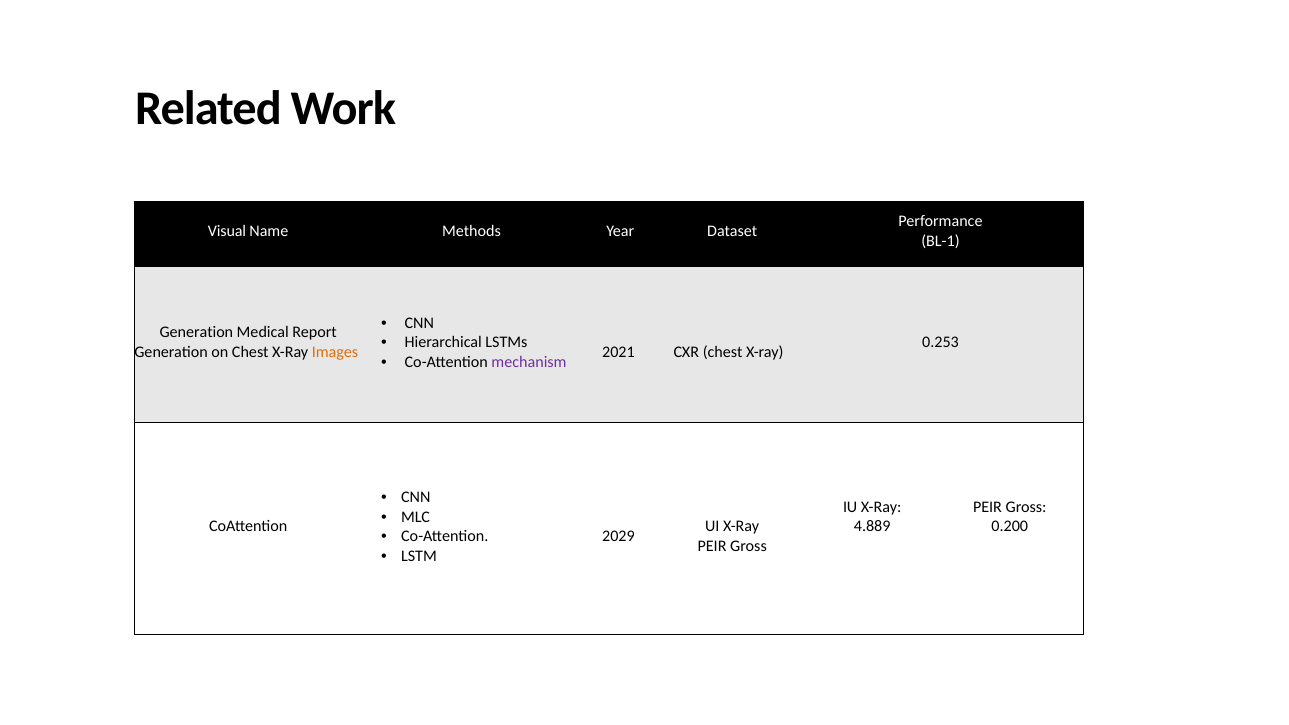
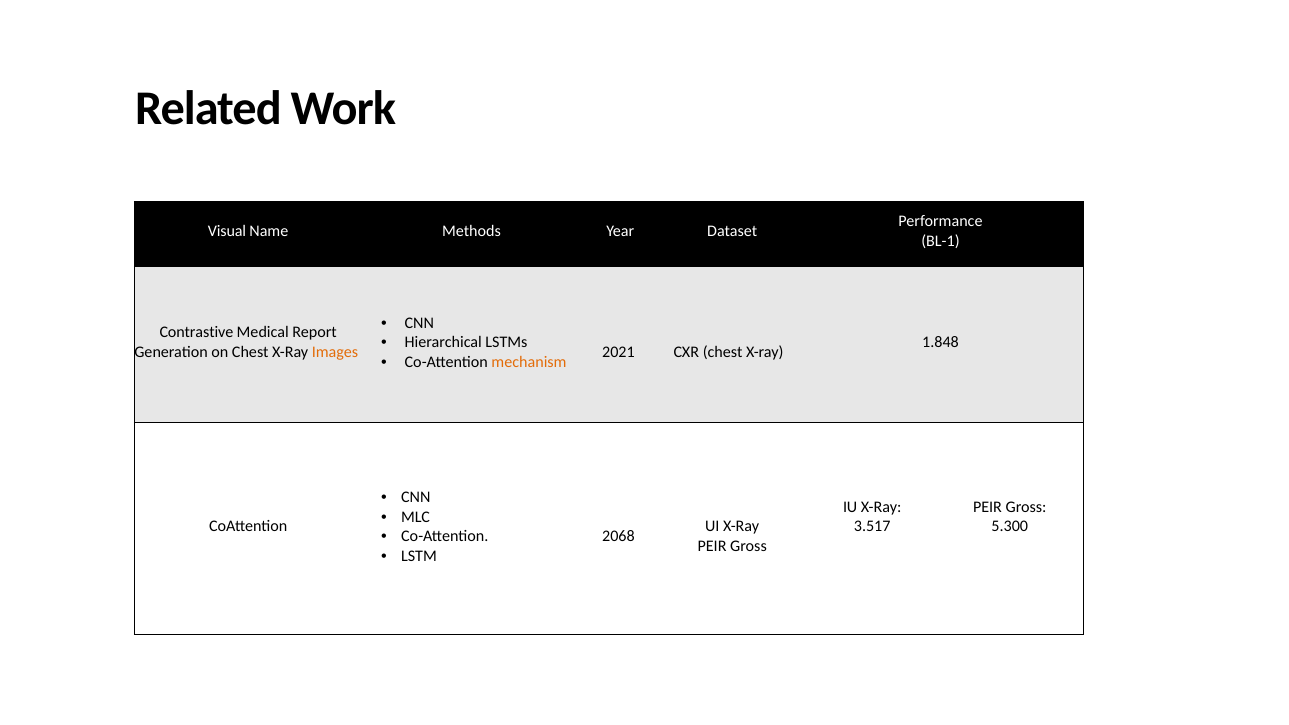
Generation: Generation -> Contrastive (196, 333)
0.253: 0.253 -> 1.848 (940, 342)
mechanism colour: purple -> orange (529, 362)
4.889: 4.889 -> 3.517 (872, 527)
0.200: 0.200 -> 5.300 (1010, 527)
2029: 2029 -> 2068 (618, 536)
